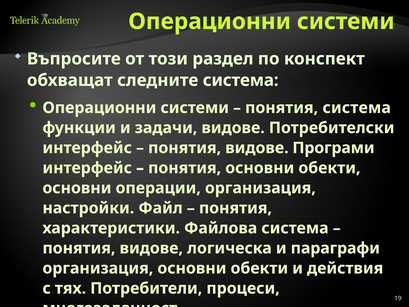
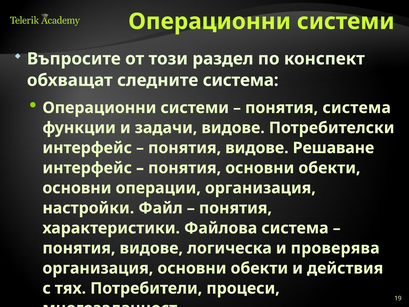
Програми: Програми -> Решаване (333, 148)
параграфи: параграфи -> проверява (335, 248)
